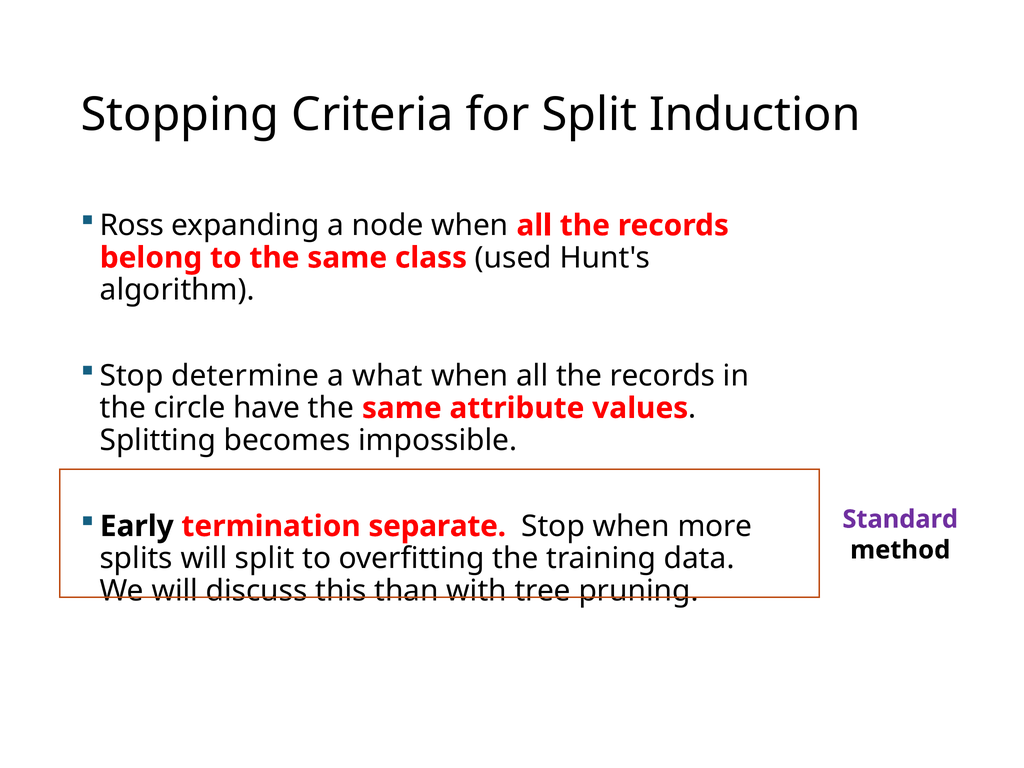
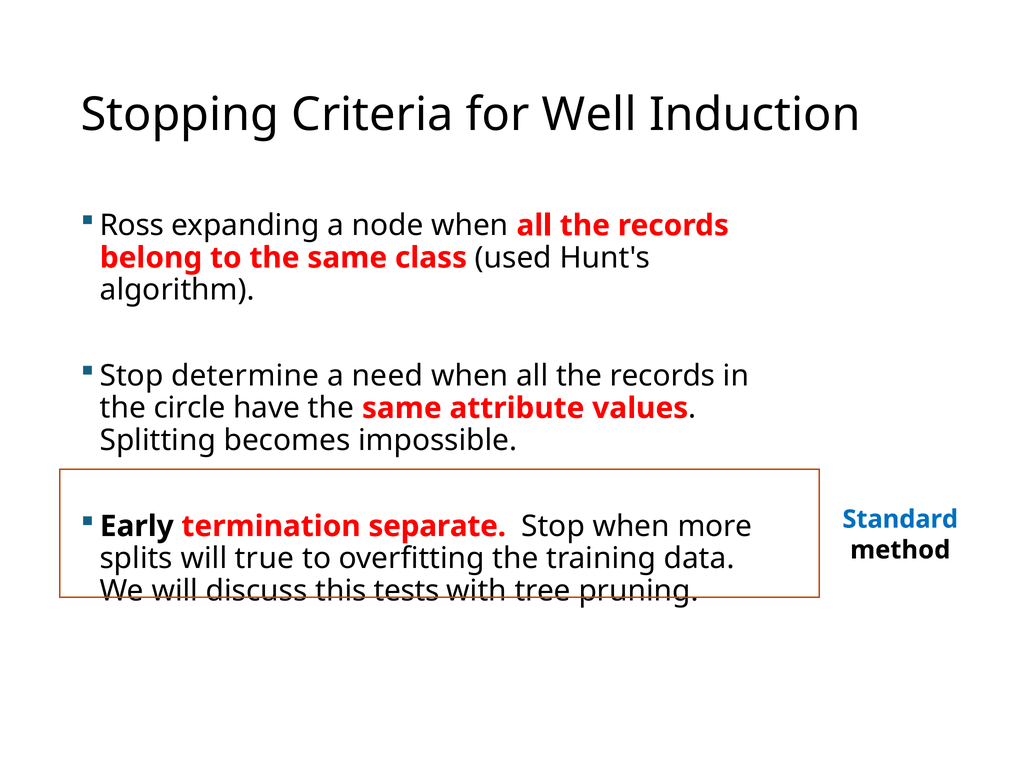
for Split: Split -> Well (589, 115)
what: what -> need (387, 376)
Standard colour: purple -> blue (900, 519)
will split: split -> true (265, 559)
than: than -> tests (407, 591)
